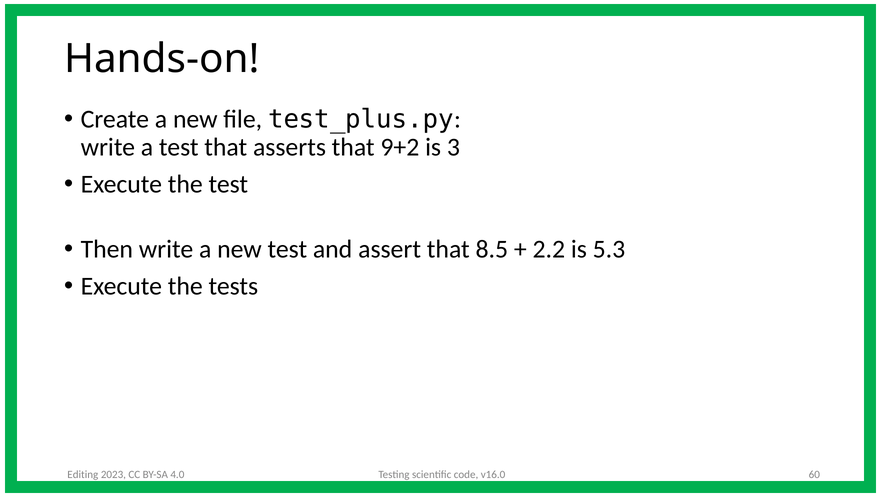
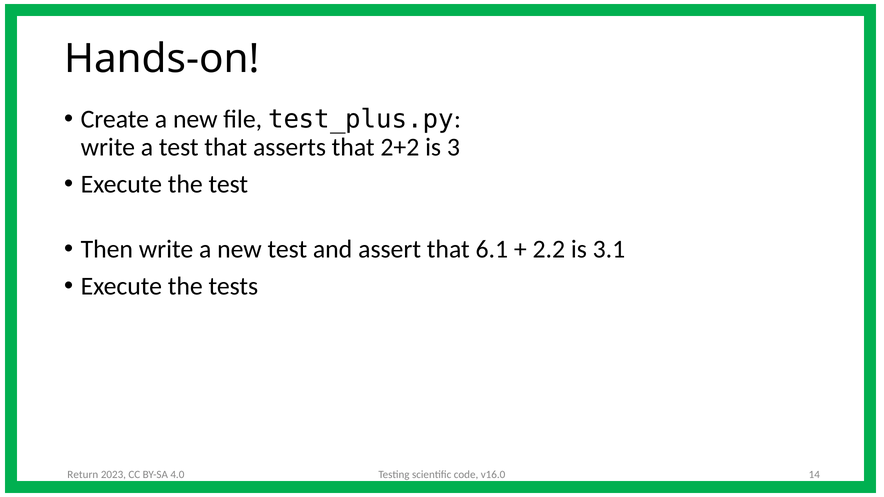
9+2: 9+2 -> 2+2 (400, 147)
8.5: 8.5 -> 6.1 (492, 249)
5.3: 5.3 -> 3.1 (609, 249)
Editing: Editing -> Return (83, 475)
60: 60 -> 14 (814, 475)
